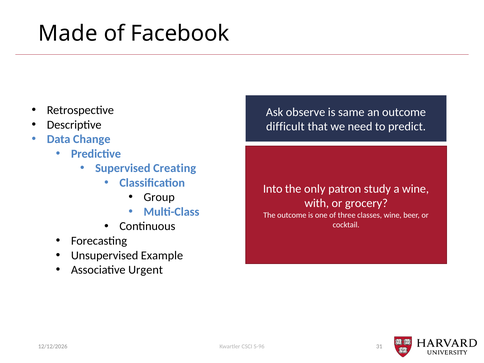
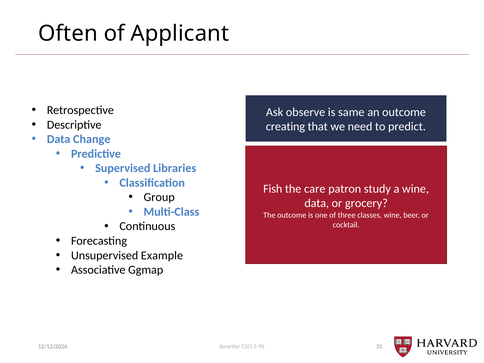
Made: Made -> Often (68, 34)
Facebook: Facebook -> Applicant (180, 34)
difficult: difficult -> creating (285, 127)
Creating: Creating -> Libraries (175, 168)
Into: Into -> Fish (273, 189)
only: only -> care (315, 189)
with: with -> data (317, 203)
Urgent: Urgent -> Ggmap (146, 270)
